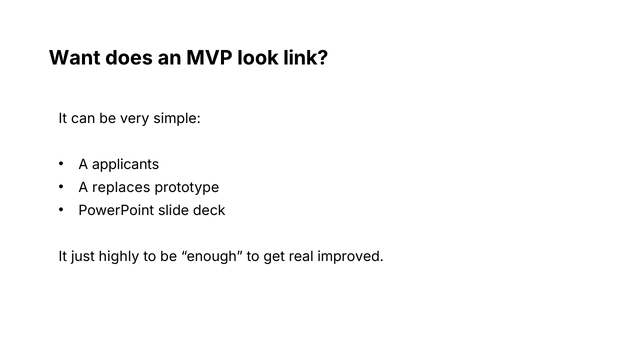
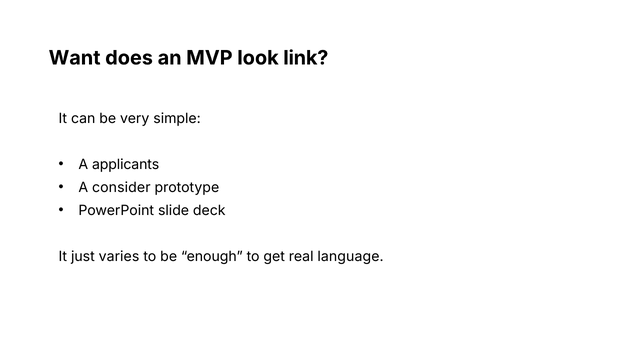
replaces: replaces -> consider (121, 188)
highly: highly -> varies (119, 257)
improved: improved -> language (351, 257)
